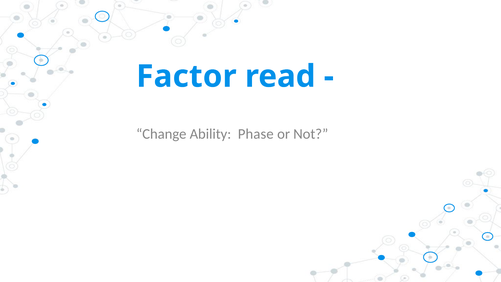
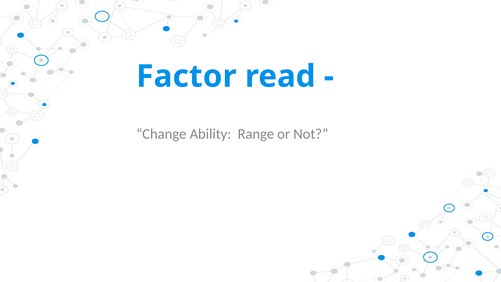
Phase: Phase -> Range (256, 134)
